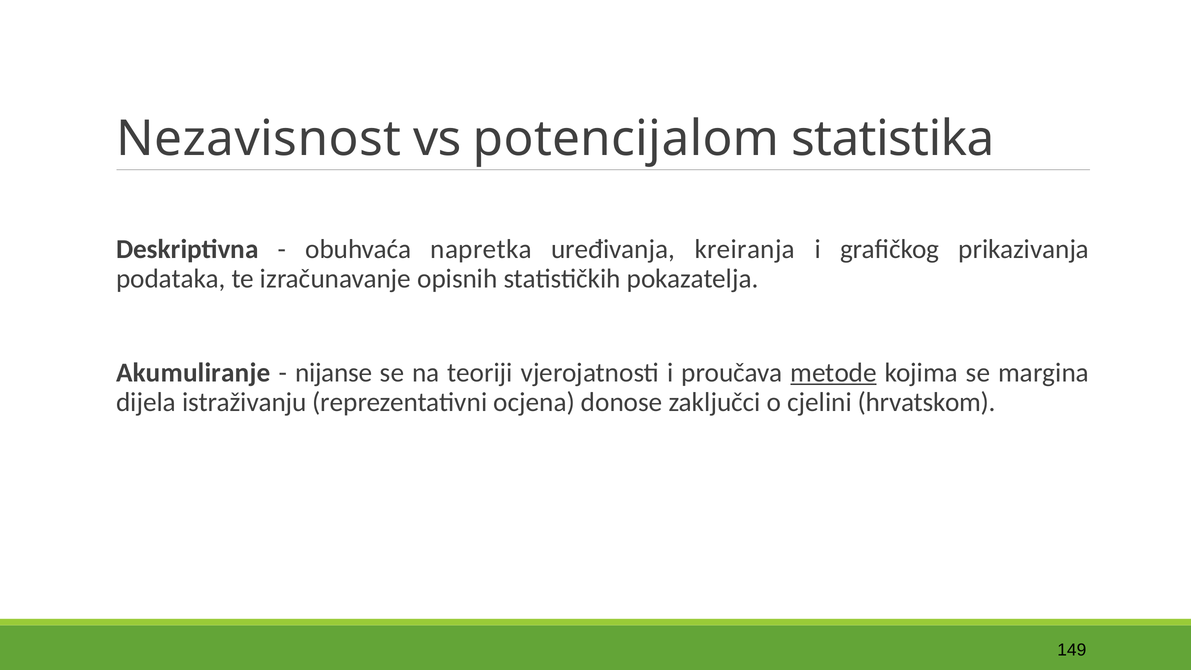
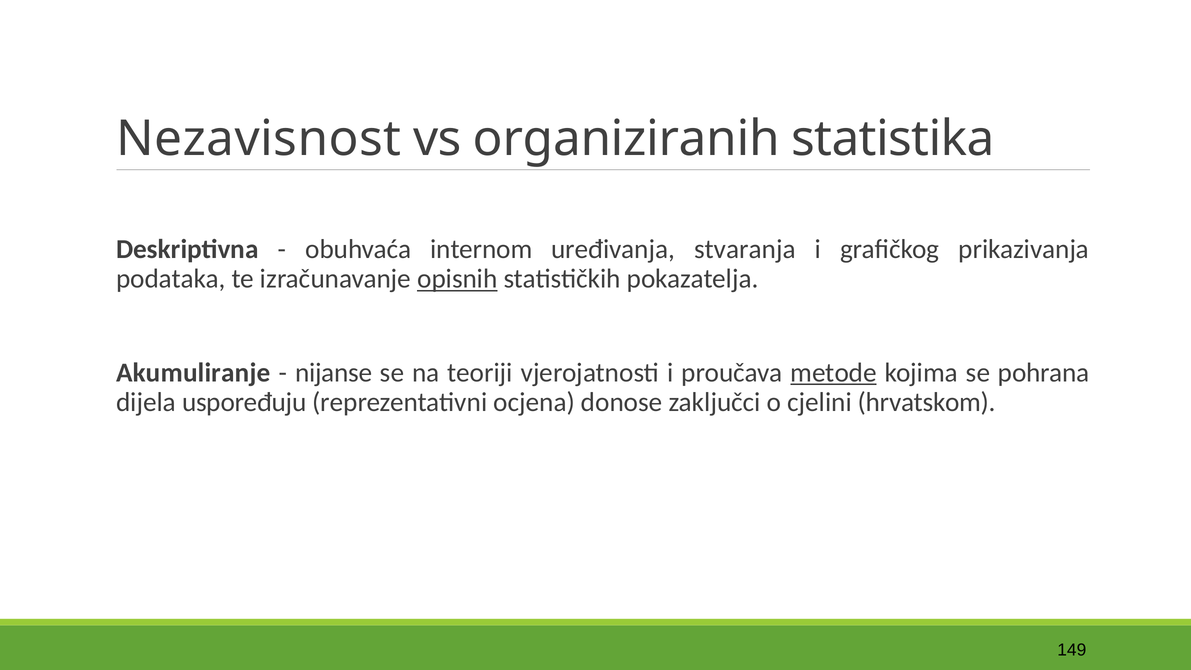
potencijalom: potencijalom -> organiziranih (626, 139)
napretka: napretka -> internom (481, 249)
kreiranja: kreiranja -> stvaranja (745, 249)
opisnih underline: none -> present (457, 279)
margina: margina -> pohrana (1044, 373)
istraživanju: istraživanju -> uspoređuju (244, 402)
